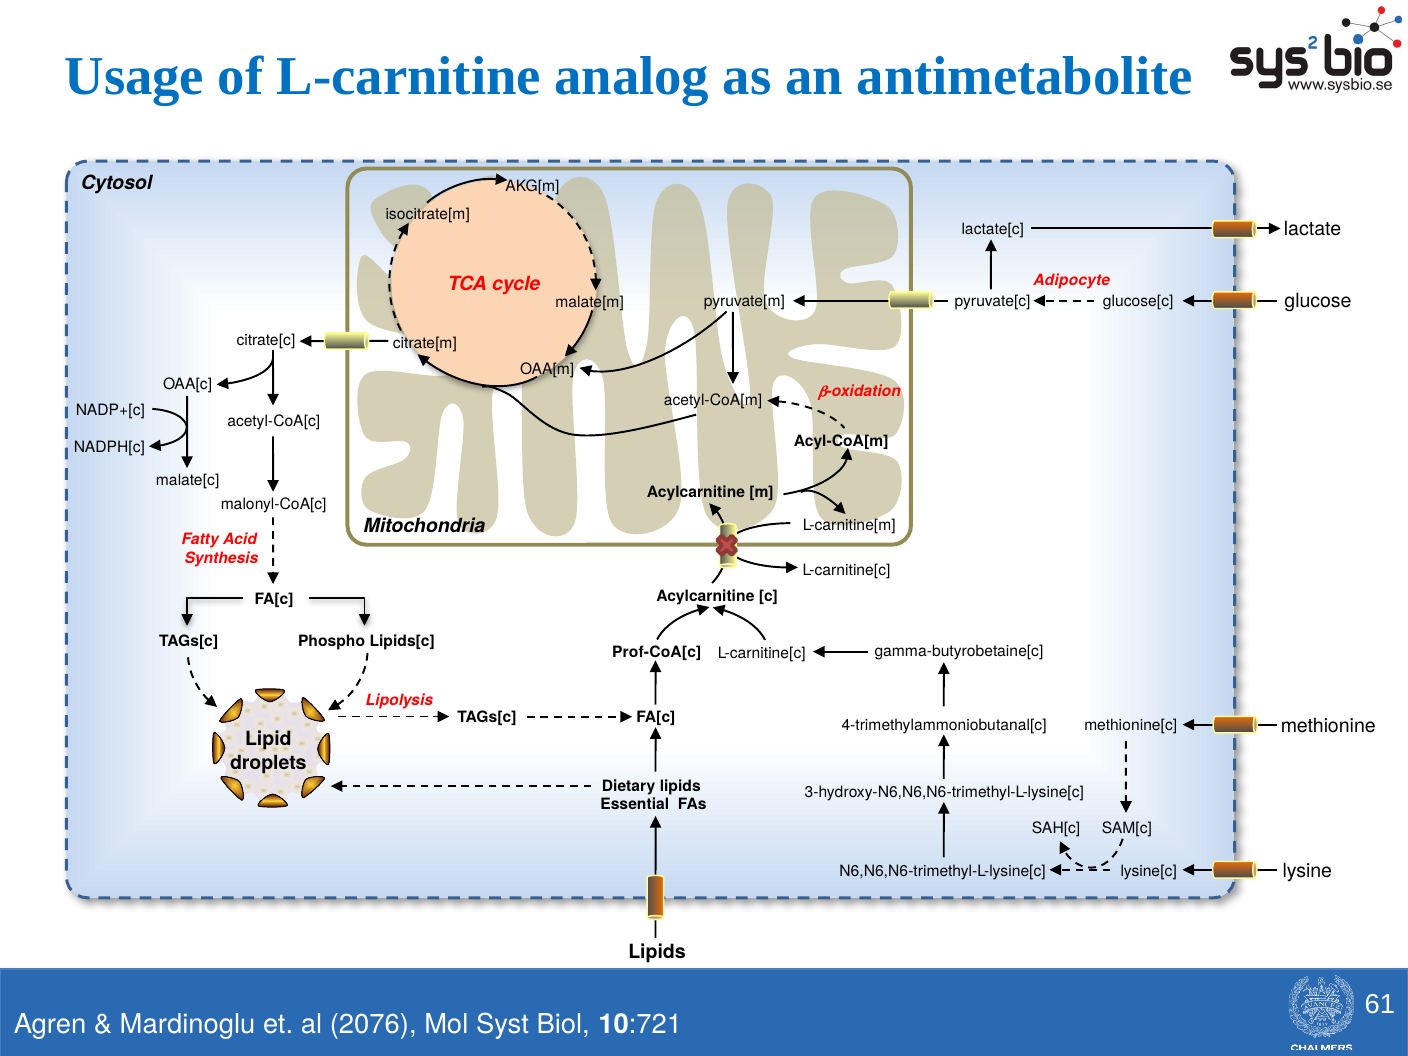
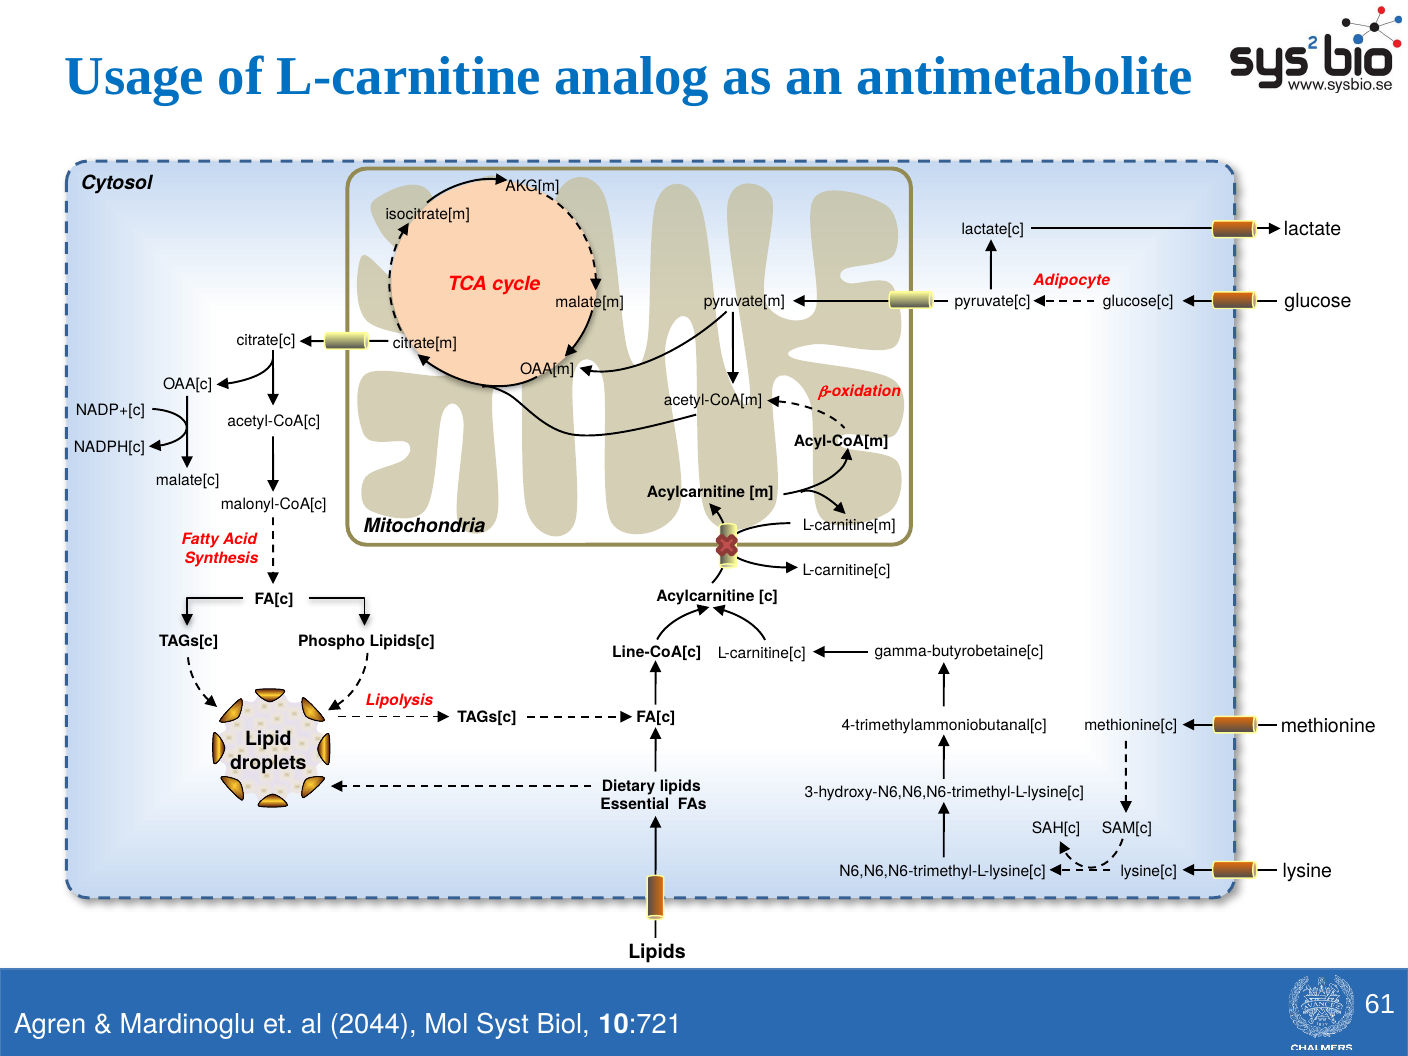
Prof-CoA[c: Prof-CoA[c -> Line-CoA[c (657, 653)
2076: 2076 -> 2044 (373, 1024)
